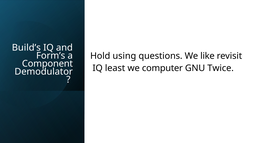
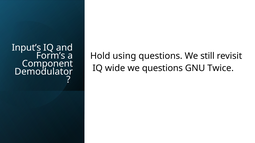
Build’s: Build’s -> Input’s (26, 48)
like: like -> still (207, 56)
least: least -> wide (115, 68)
we computer: computer -> questions (162, 68)
